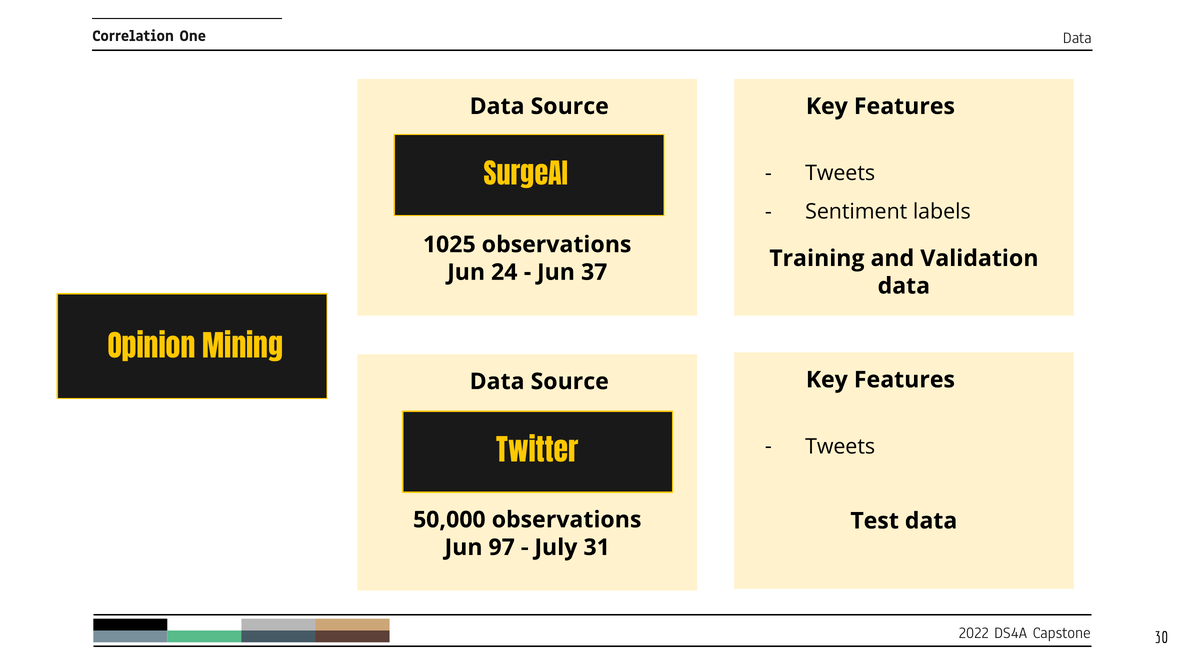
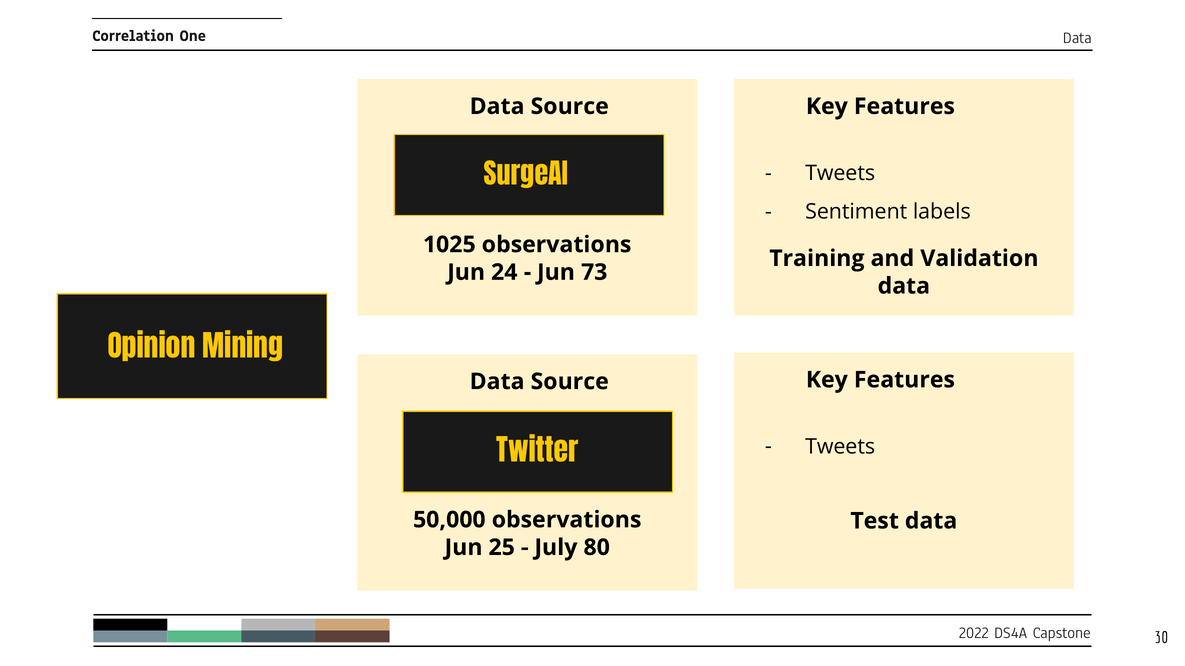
37: 37 -> 73 (594, 272)
97: 97 -> 25 (502, 548)
31: 31 -> 80 (597, 548)
